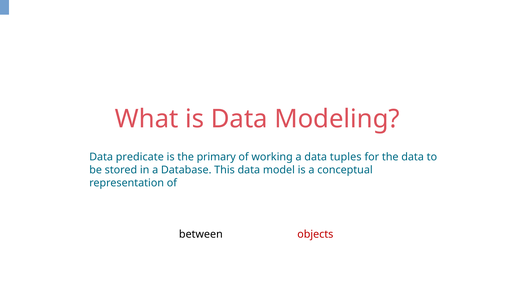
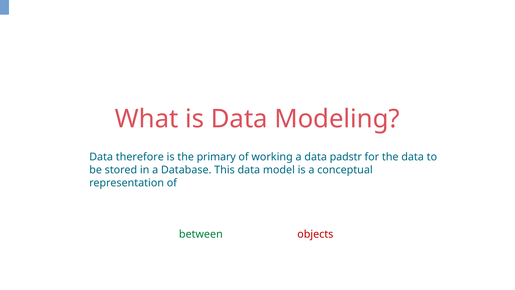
predicate: predicate -> therefore (140, 157)
tuples: tuples -> padstr (346, 157)
between colour: black -> green (201, 234)
